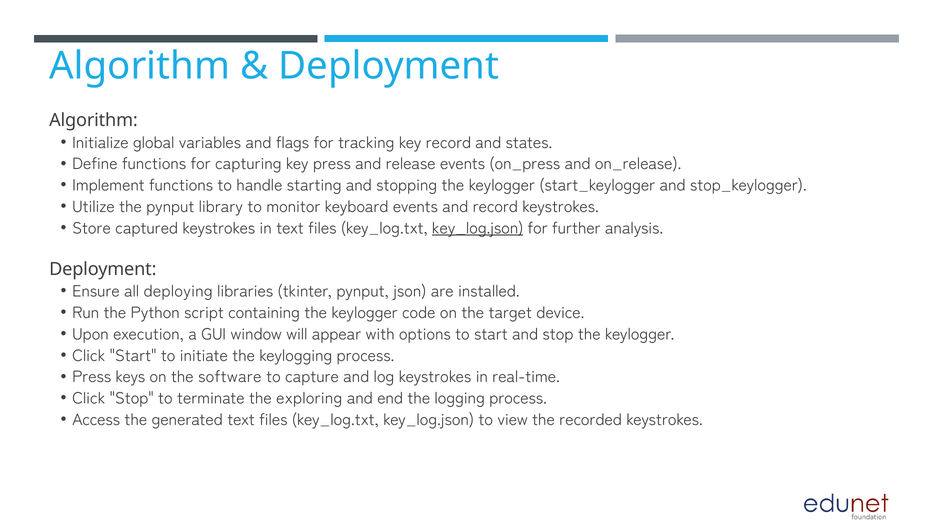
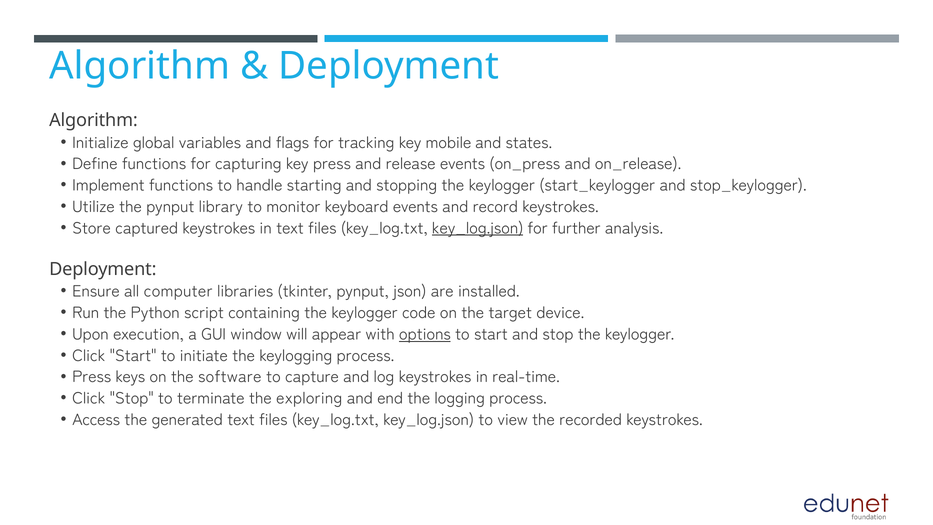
key record: record -> mobile (448, 143)
deploying: deploying -> computer (178, 291)
options underline: none -> present (425, 334)
